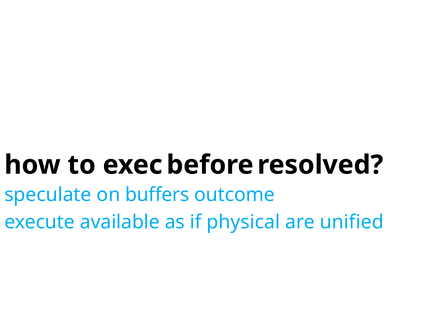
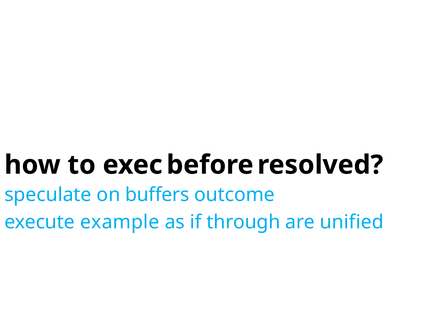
available: available -> example (120, 222)
physical: physical -> through (244, 222)
